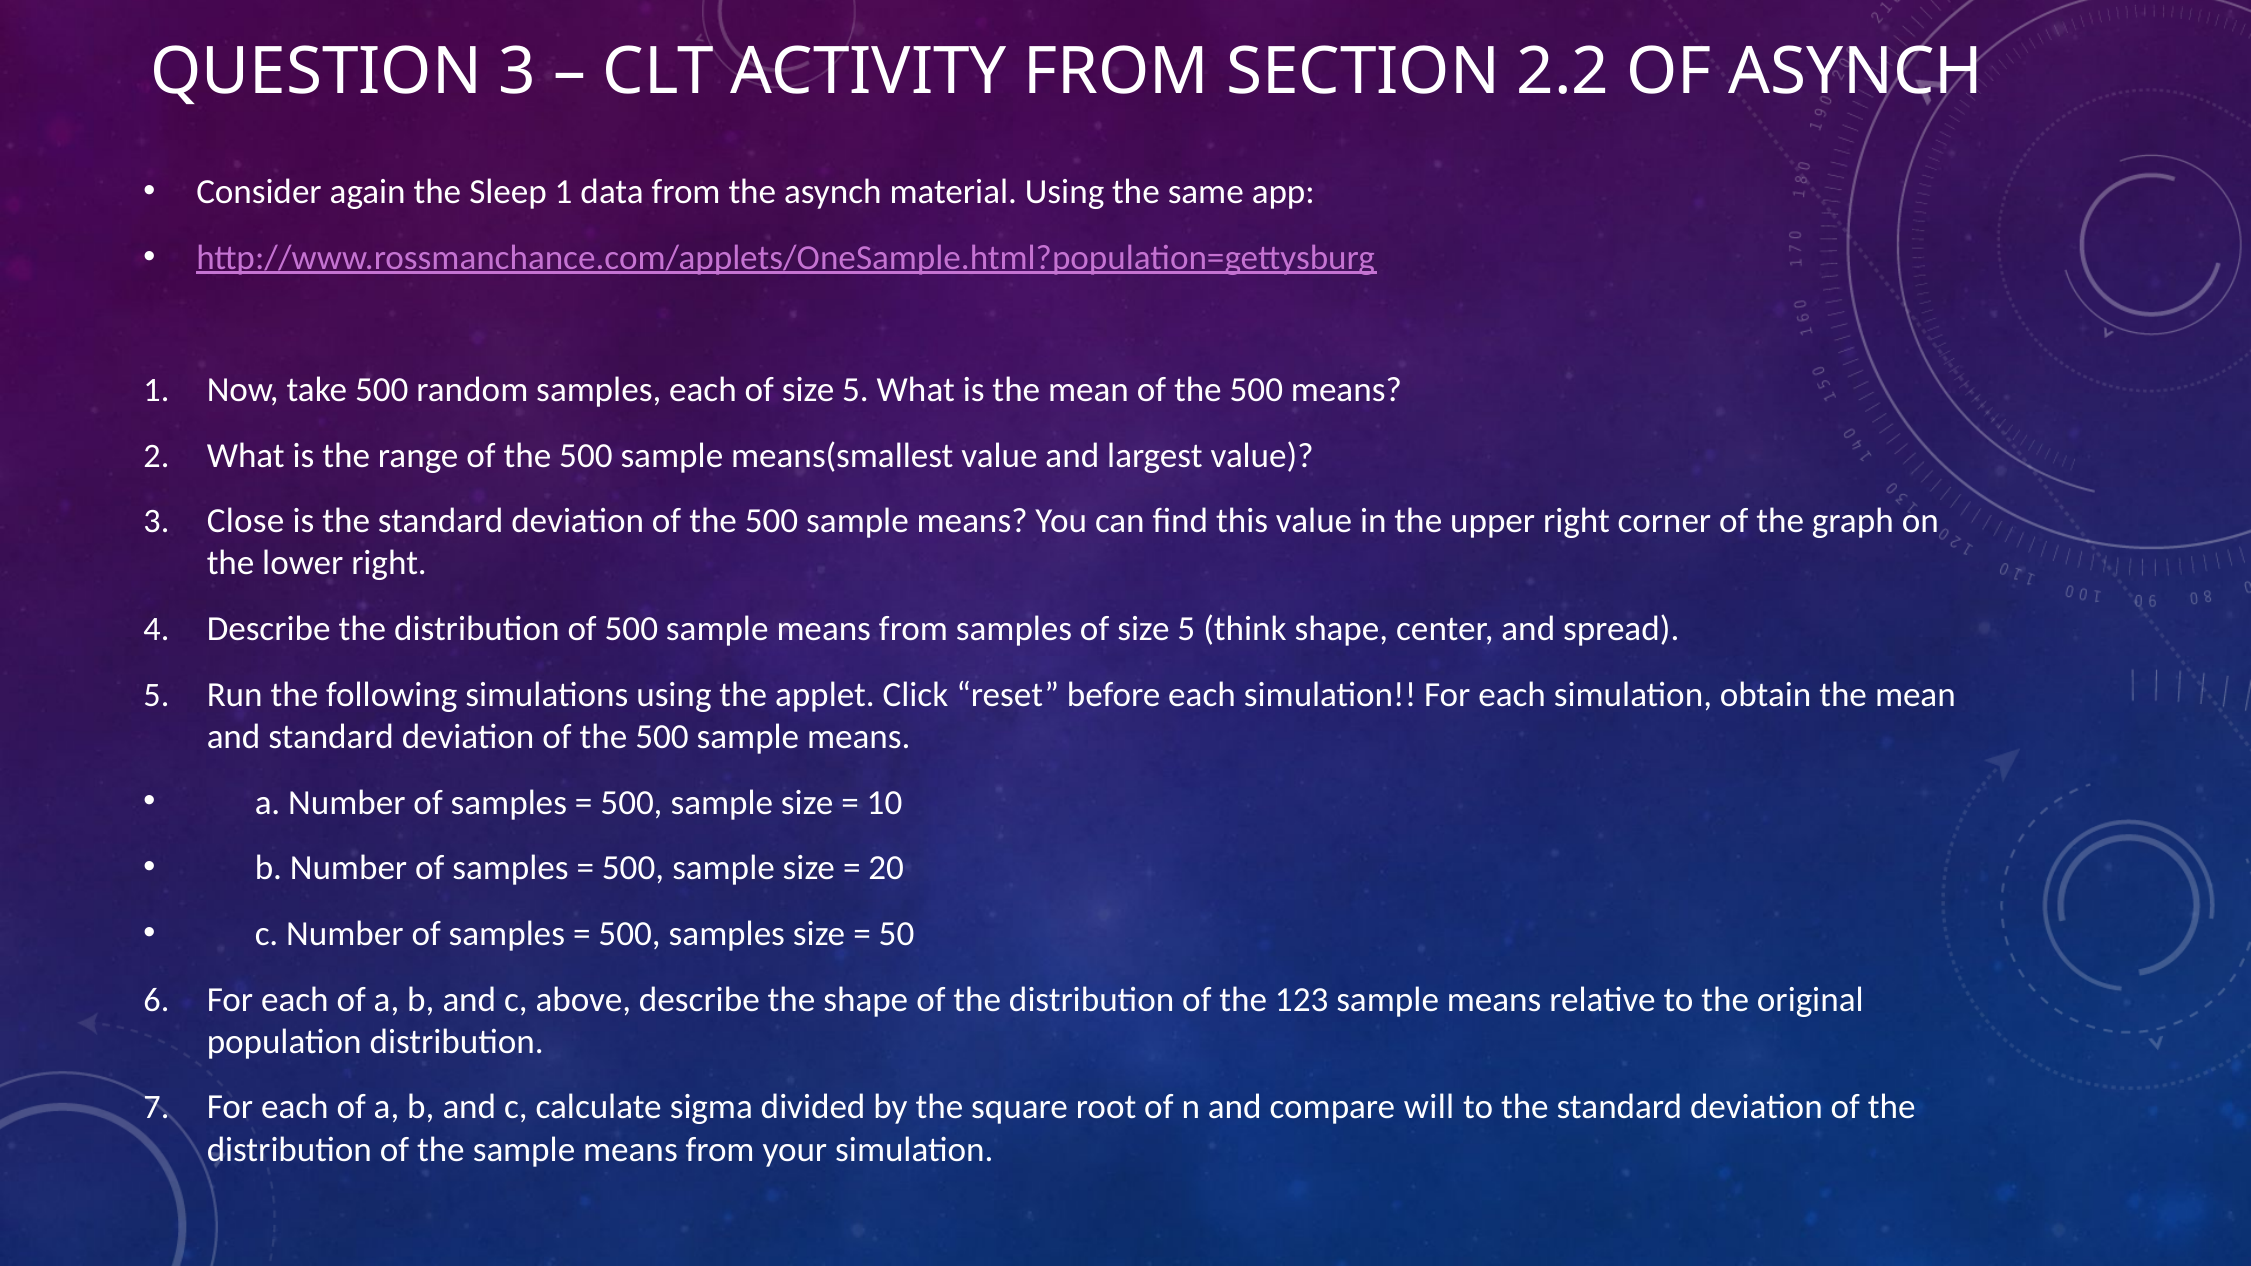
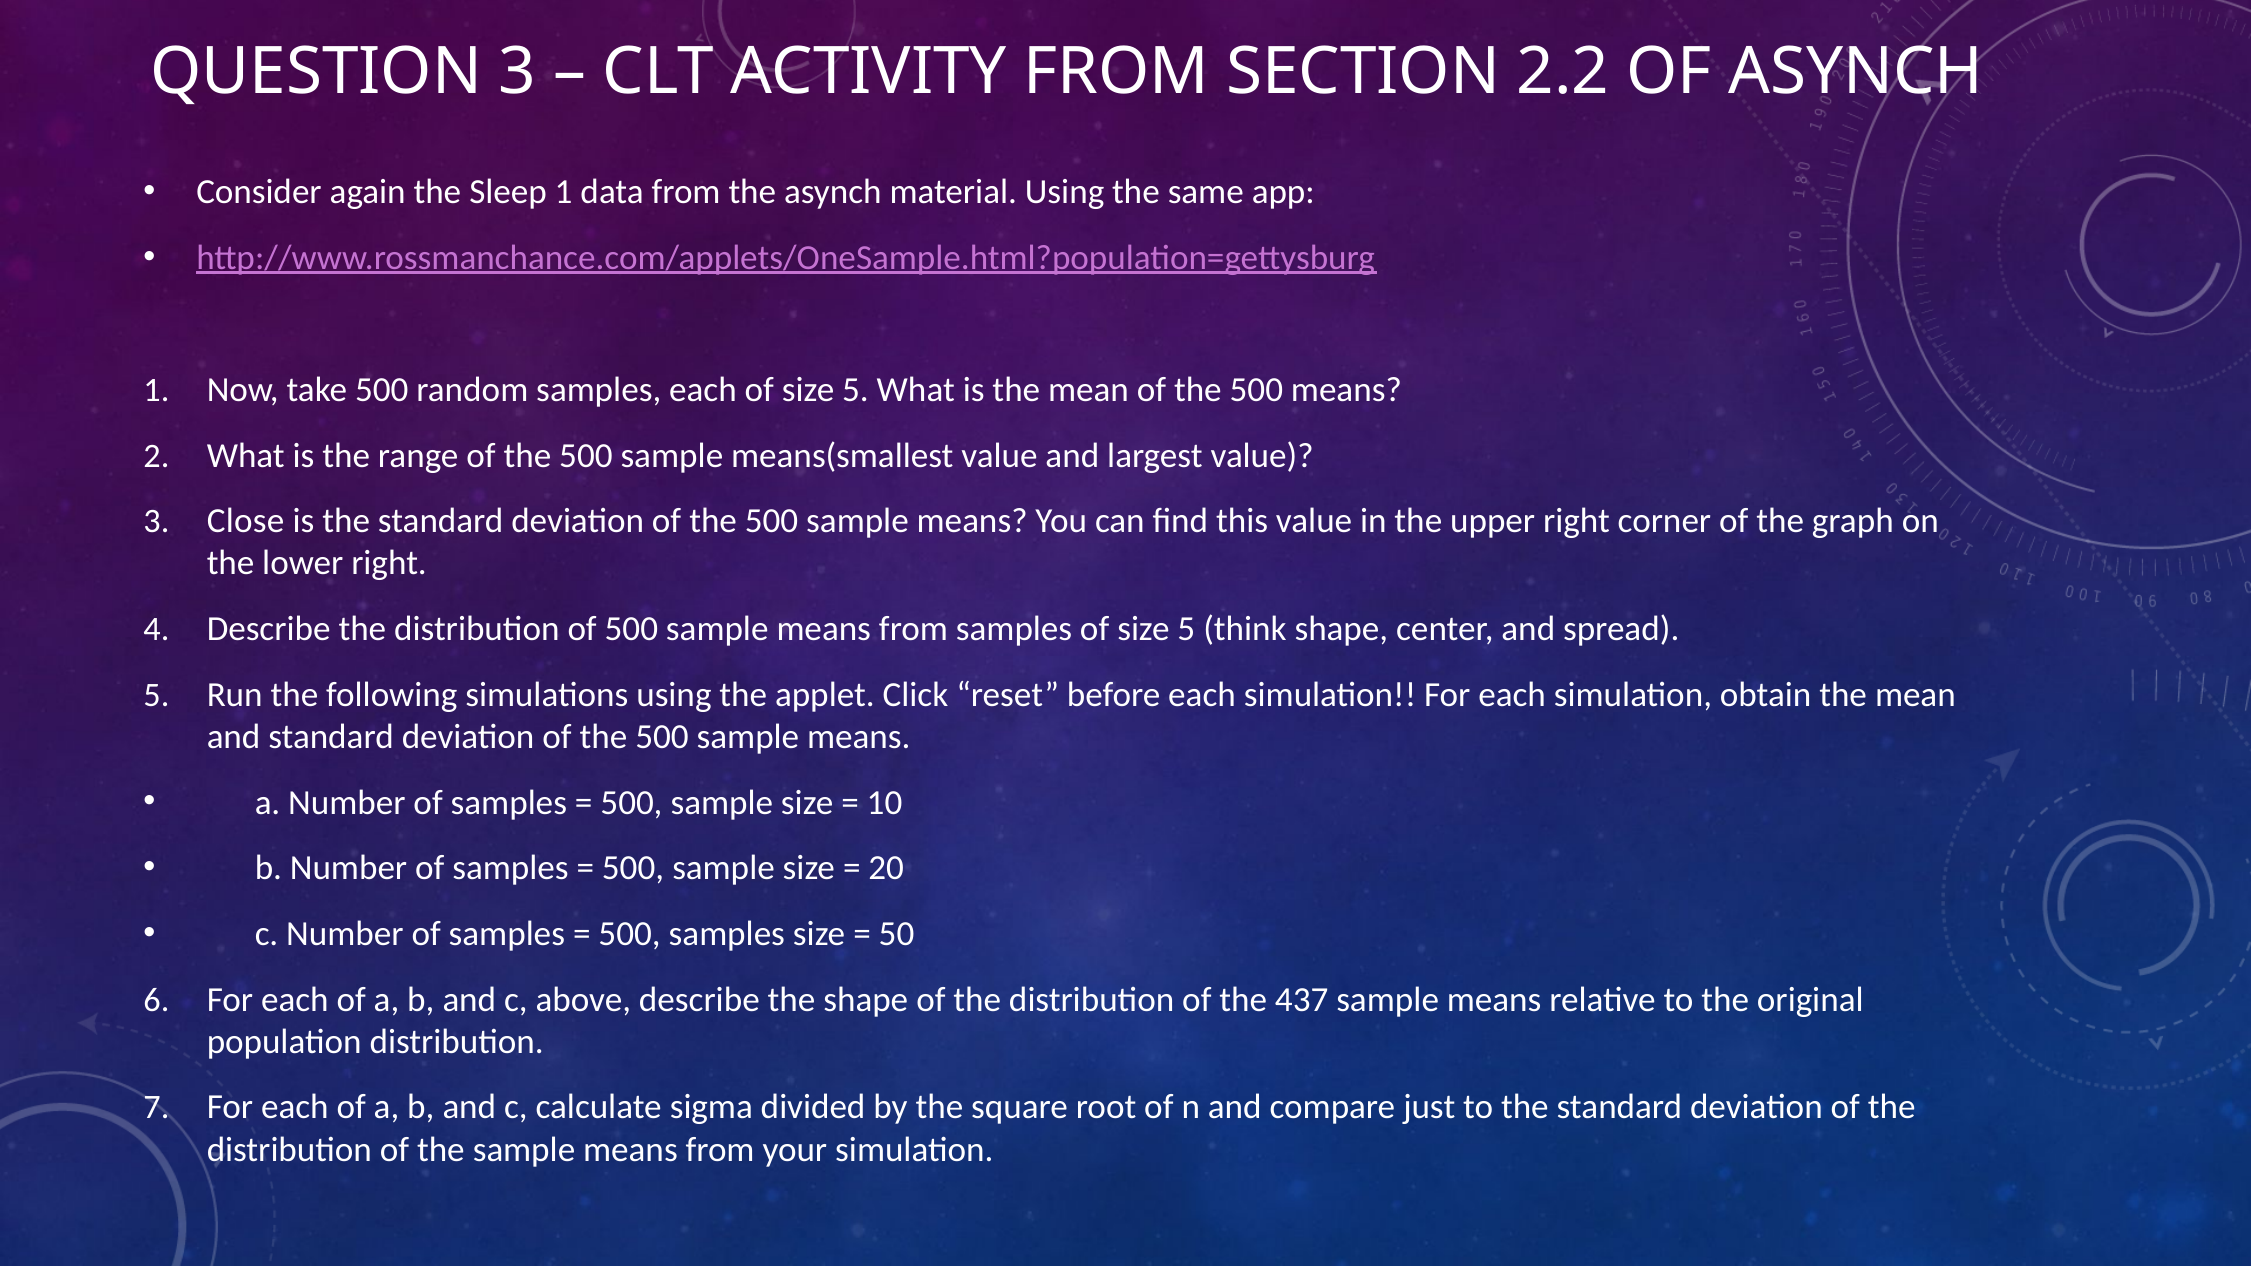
123: 123 -> 437 (1302, 1000)
will: will -> just (1429, 1107)
